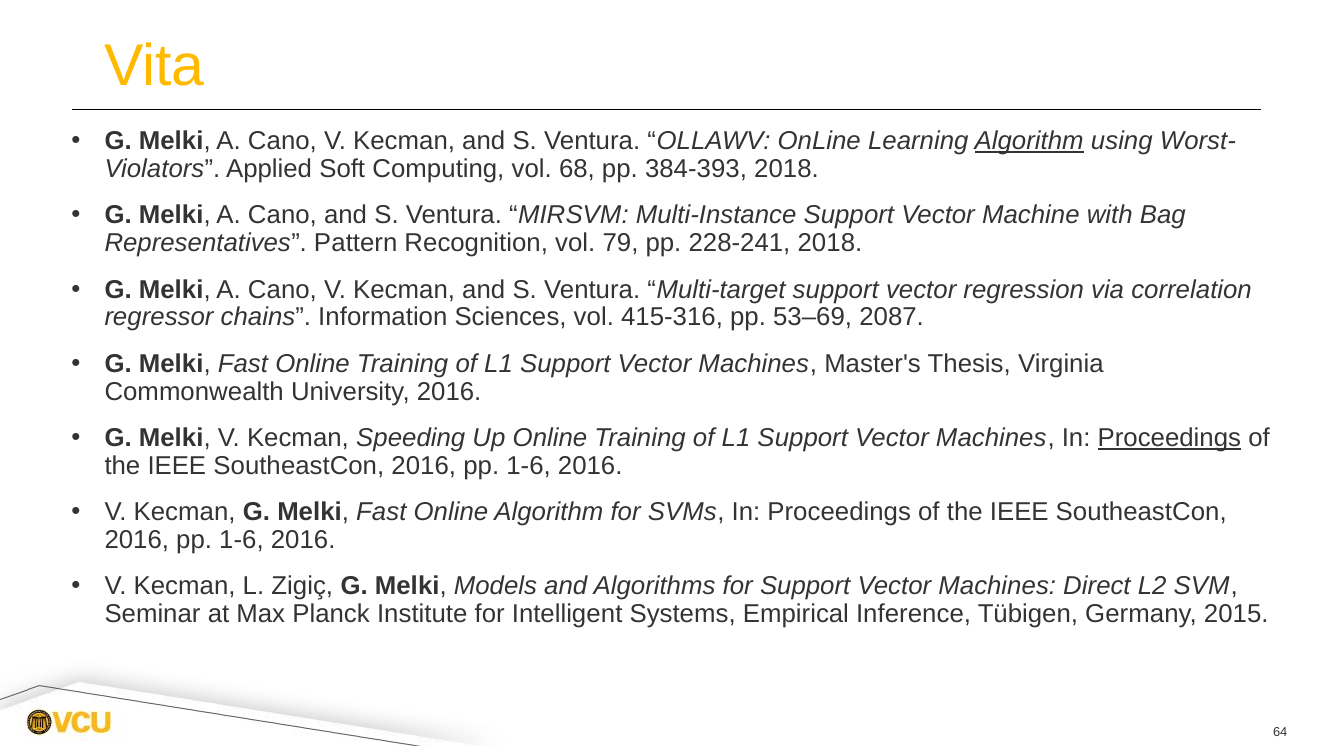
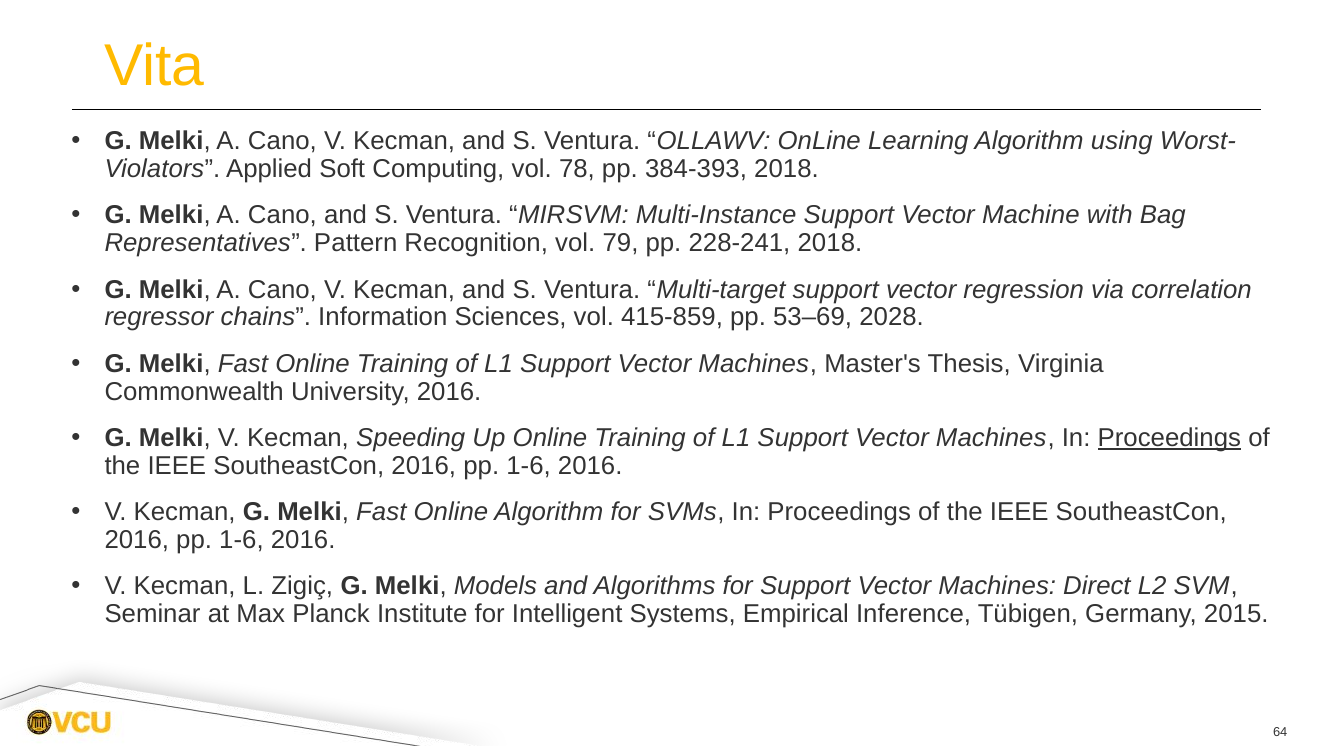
Algorithm underline: present -> none (1029, 141)
68: 68 -> 78 (577, 169)
415-316: 415-316 -> 415-859 (672, 317)
2087: 2087 -> 2028 (892, 317)
